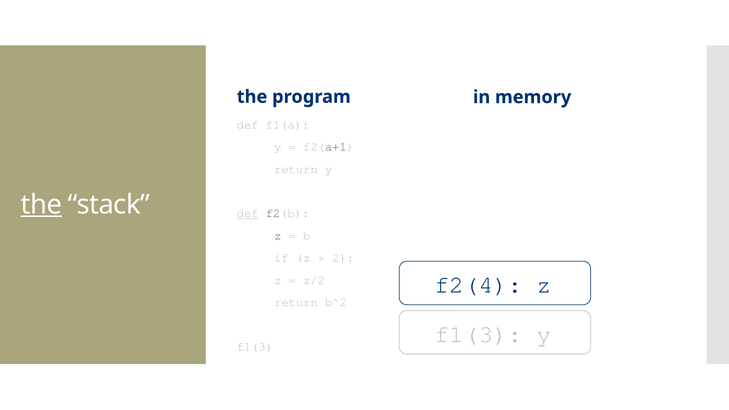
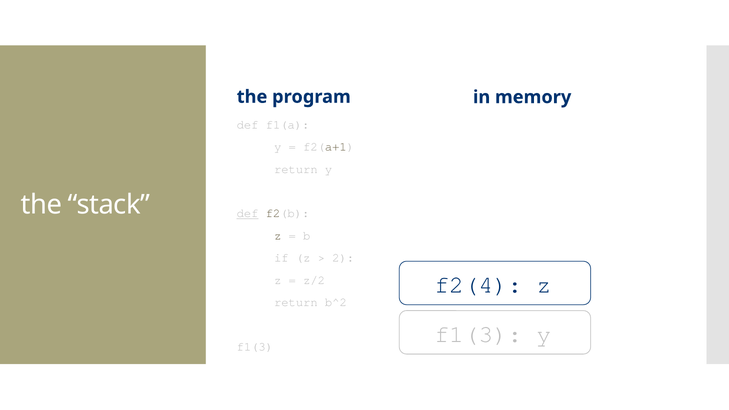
the underline: present -> none (41, 205)
